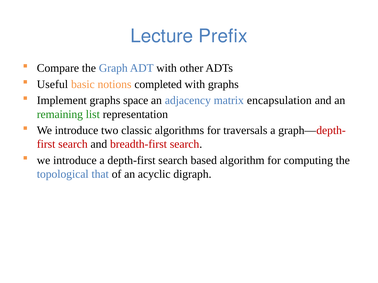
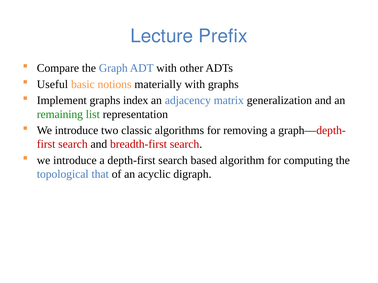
completed: completed -> materially (158, 84)
space: space -> index (136, 101)
encapsulation: encapsulation -> generalization (279, 101)
traversals: traversals -> removing (245, 131)
